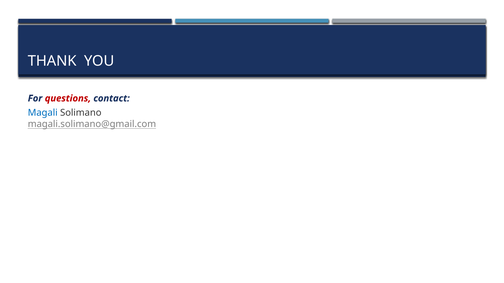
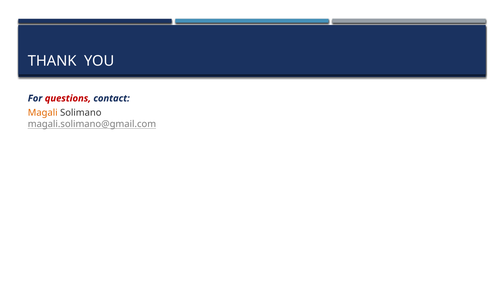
Magali colour: blue -> orange (43, 113)
